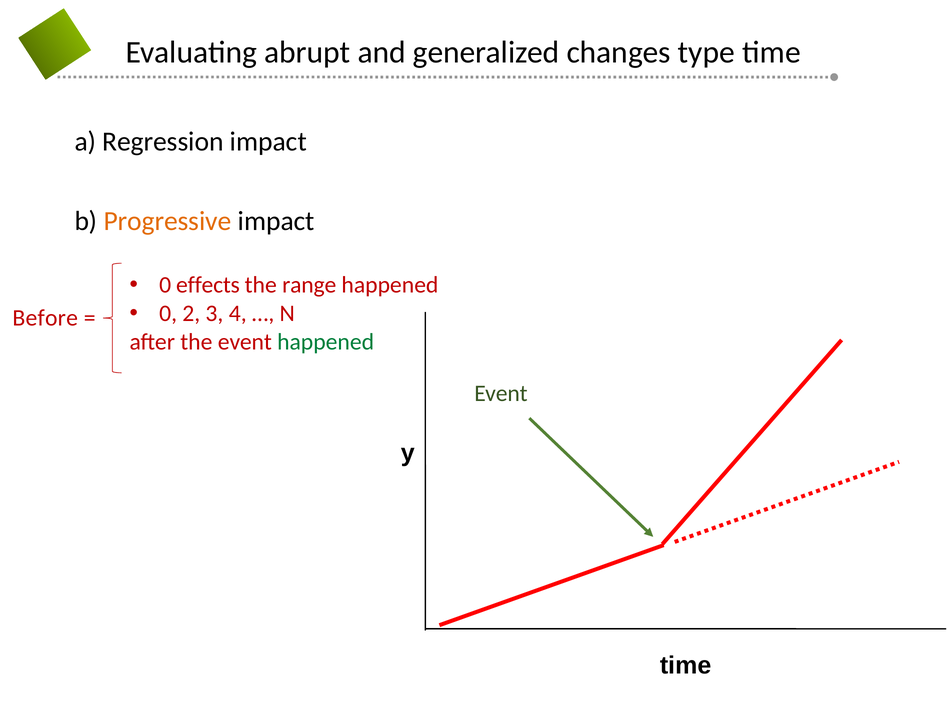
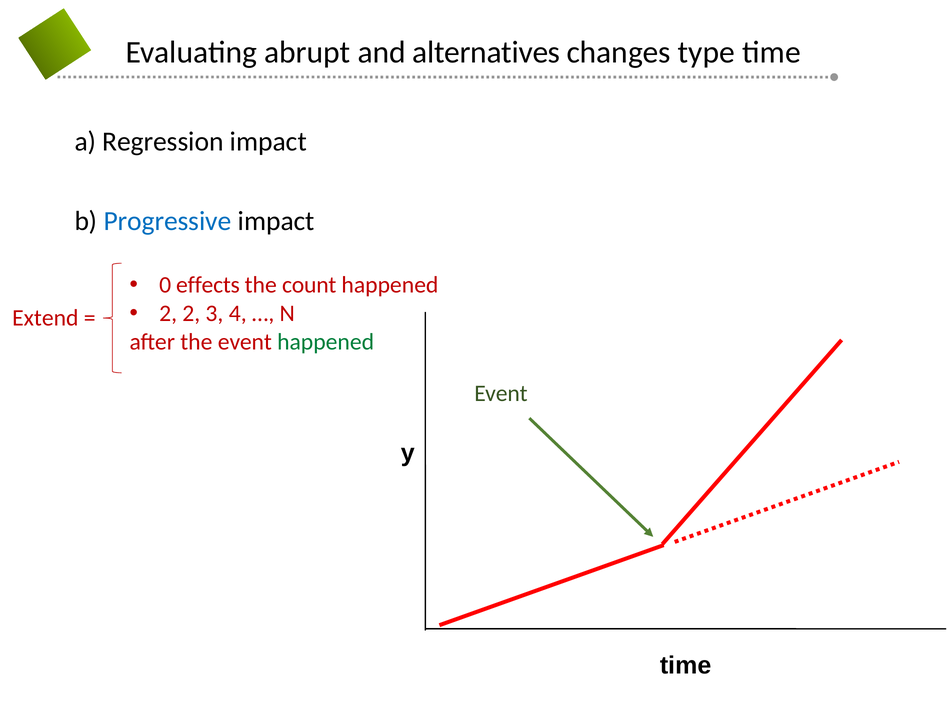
generalized: generalized -> alternatives (486, 52)
Progressive colour: orange -> blue (168, 221)
range: range -> count (309, 285)
0: 0 -> 2 (168, 314)
Before: Before -> Extend (45, 318)
